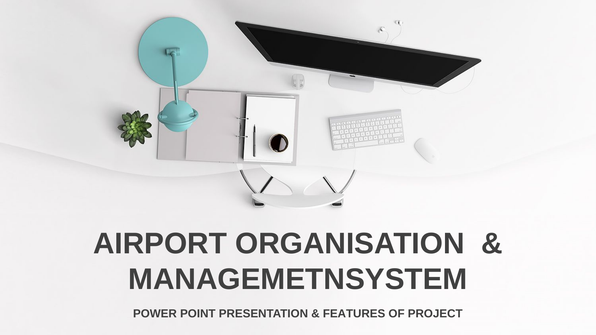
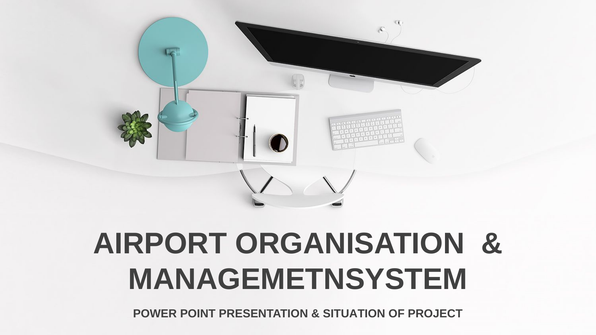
FEATURES: FEATURES -> SITUATION (354, 314)
